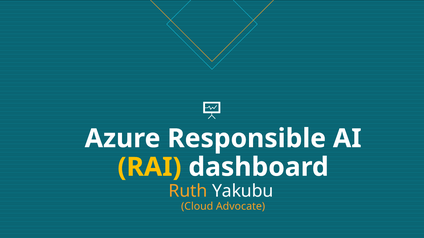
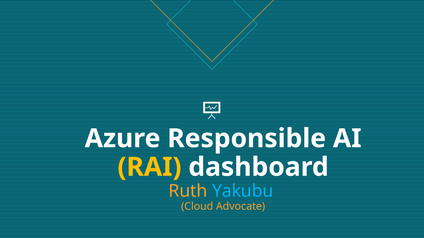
Yakubu colour: white -> light blue (243, 191)
